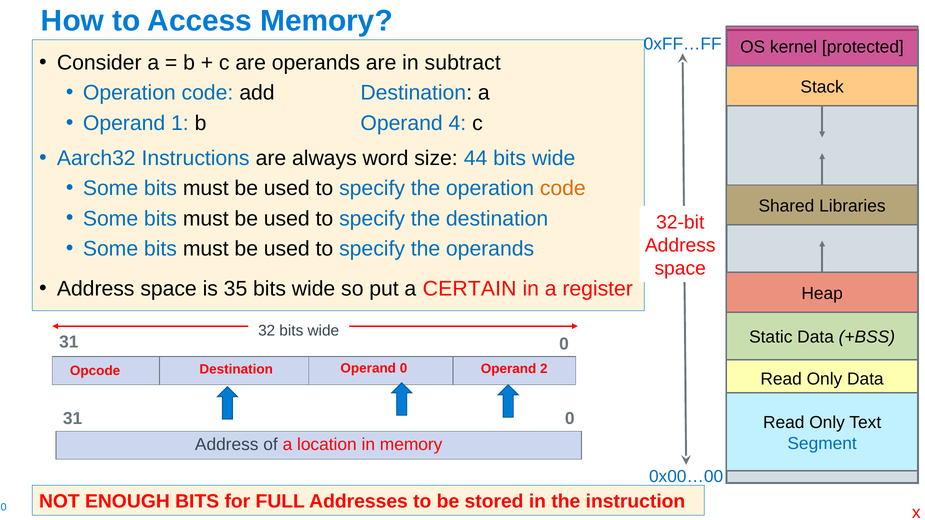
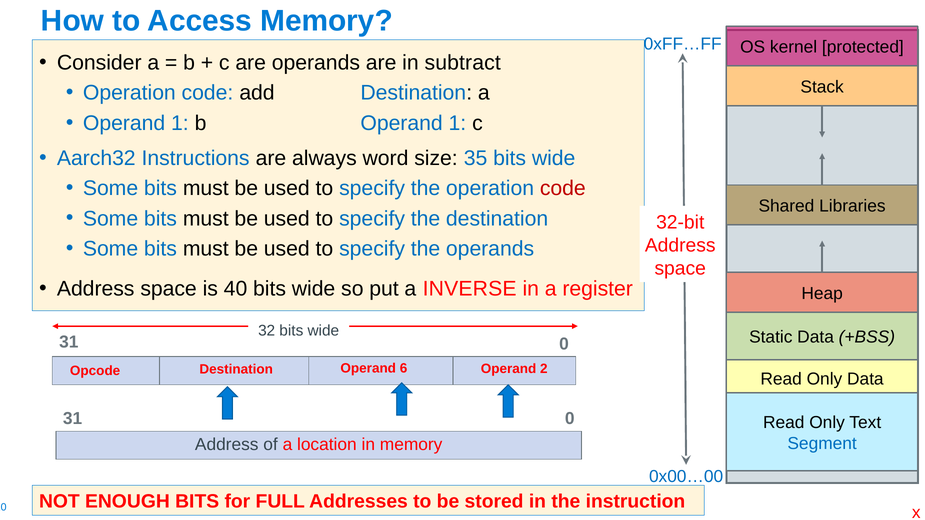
b Operand 4: 4 -> 1 (457, 123)
44: 44 -> 35 (476, 158)
code colour: orange -> red (563, 189)
35: 35 -> 40 (236, 289)
CERTAIN: CERTAIN -> INVERSE (470, 289)
Operand 0: 0 -> 6 (404, 368)
